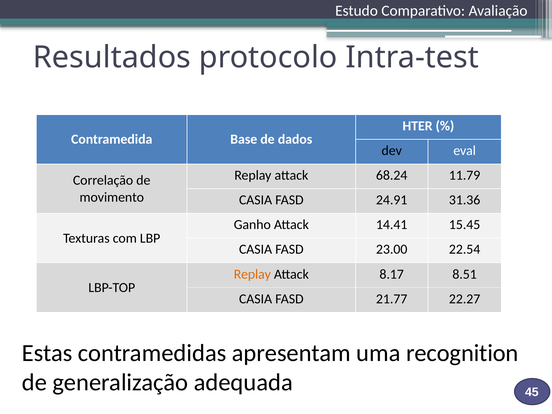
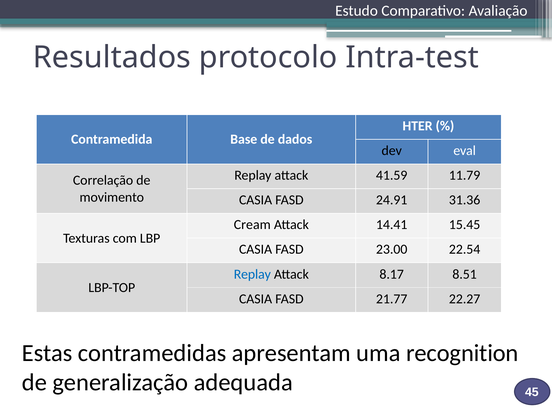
68.24: 68.24 -> 41.59 (392, 175)
Ganho: Ganho -> Cream (252, 225)
Replay colour: orange -> blue (252, 274)
